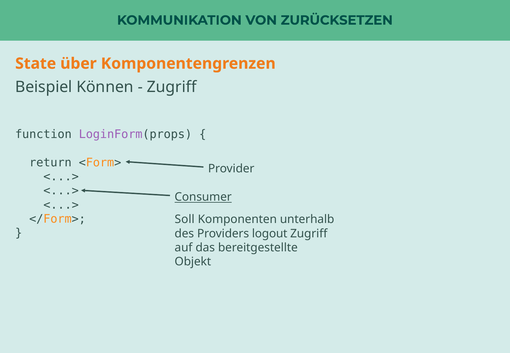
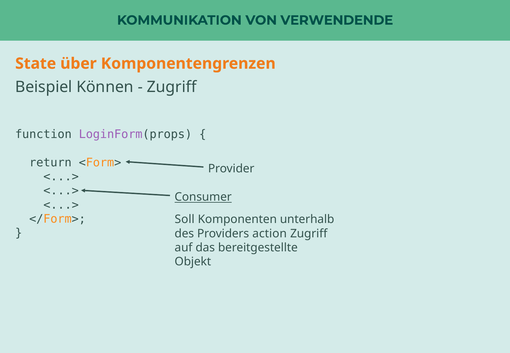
ZURÜCKSETZEN: ZURÜCKSETZEN -> VERWENDENDE (337, 20)
logout: logout -> action (270, 234)
